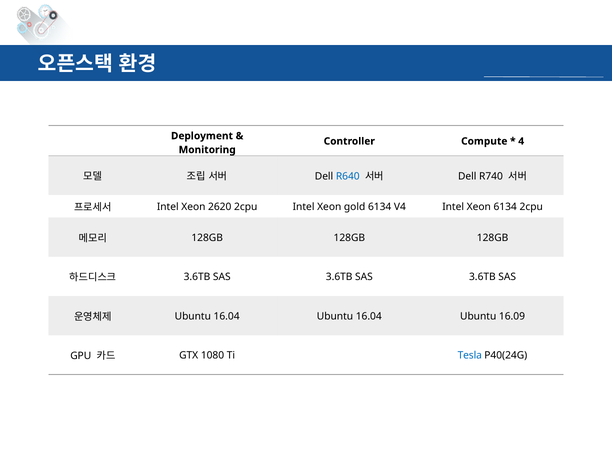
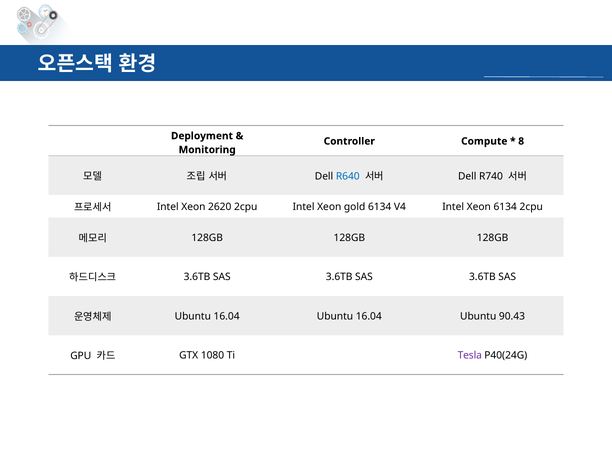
4: 4 -> 8 (521, 141)
16.09: 16.09 -> 90.43 (512, 316)
Tesla colour: blue -> purple (470, 356)
